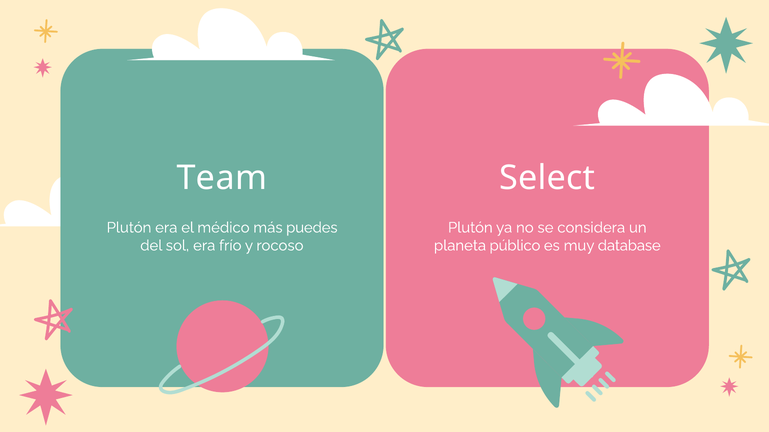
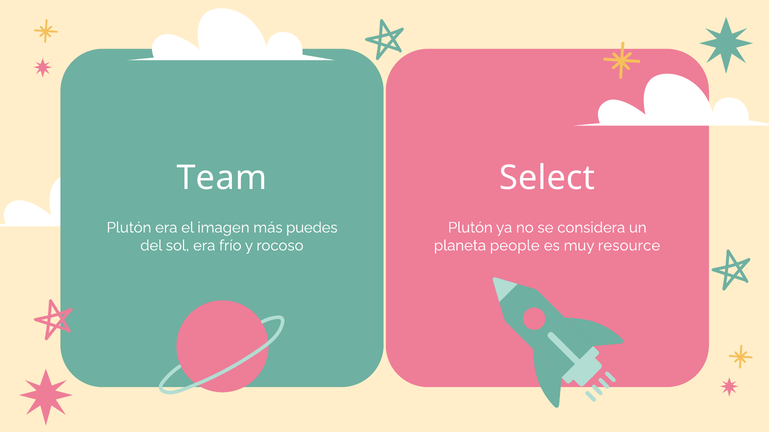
médico: médico -> imagen (223, 228)
público: público -> people (515, 246)
database: database -> resource (629, 246)
